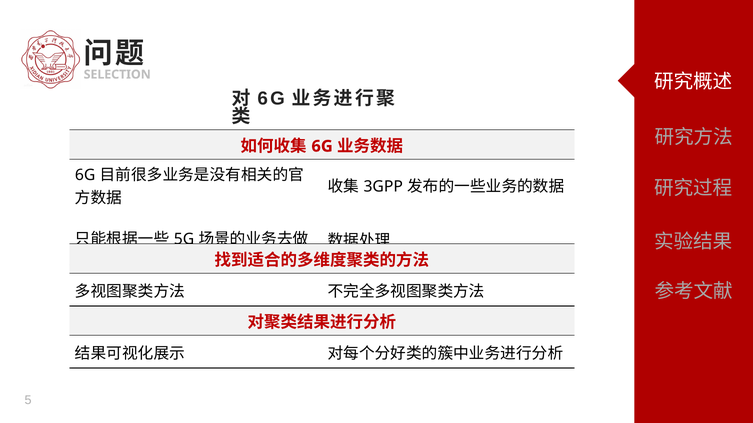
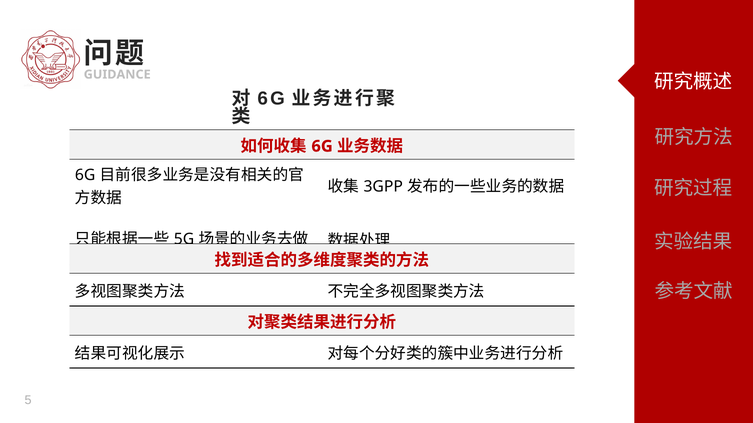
SELECTION: SELECTION -> GUIDANCE (117, 75)
